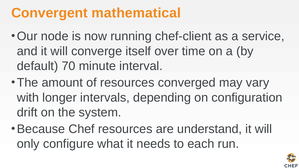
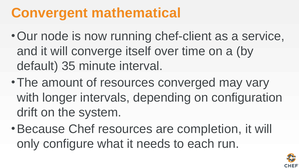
70: 70 -> 35 (68, 66)
understand: understand -> completion (209, 129)
